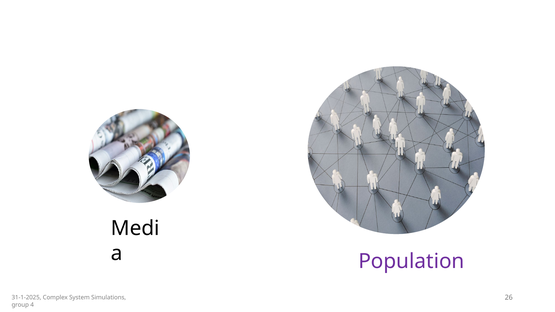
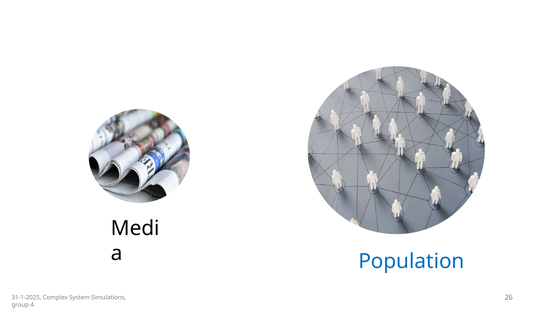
Population colour: purple -> blue (411, 262)
